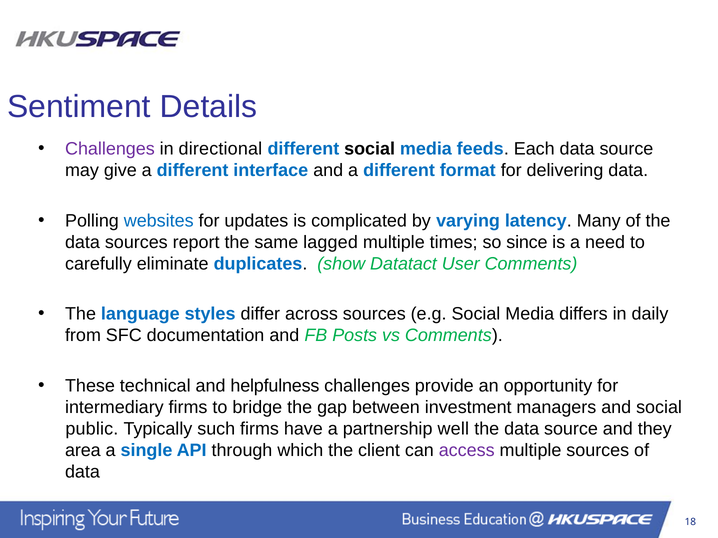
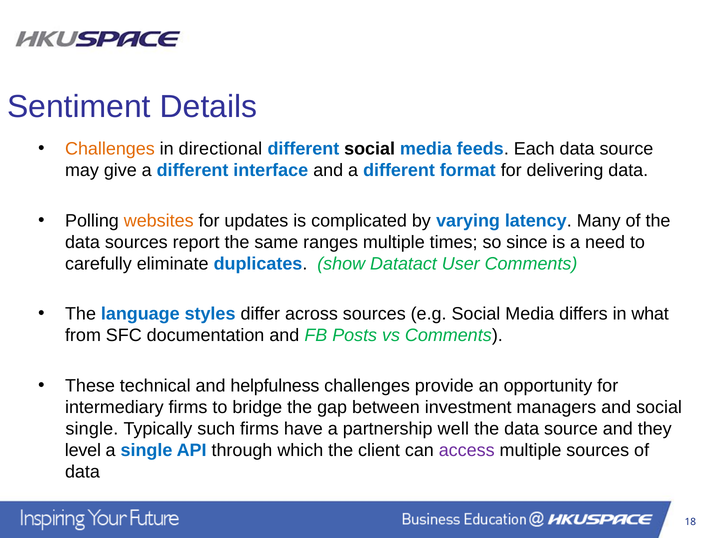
Challenges colour: purple -> orange (110, 149)
websites colour: blue -> orange (159, 221)
lagged: lagged -> ranges (331, 242)
daily: daily -> what (650, 314)
public: public -> single (92, 429)
area: area -> level (83, 451)
